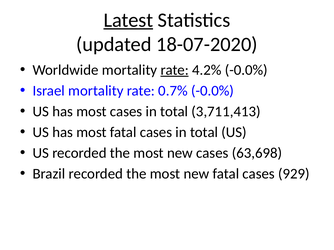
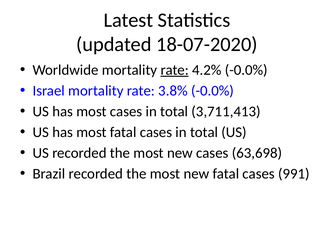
Latest underline: present -> none (128, 20)
0.7%: 0.7% -> 3.8% (173, 91)
929: 929 -> 991 (294, 174)
